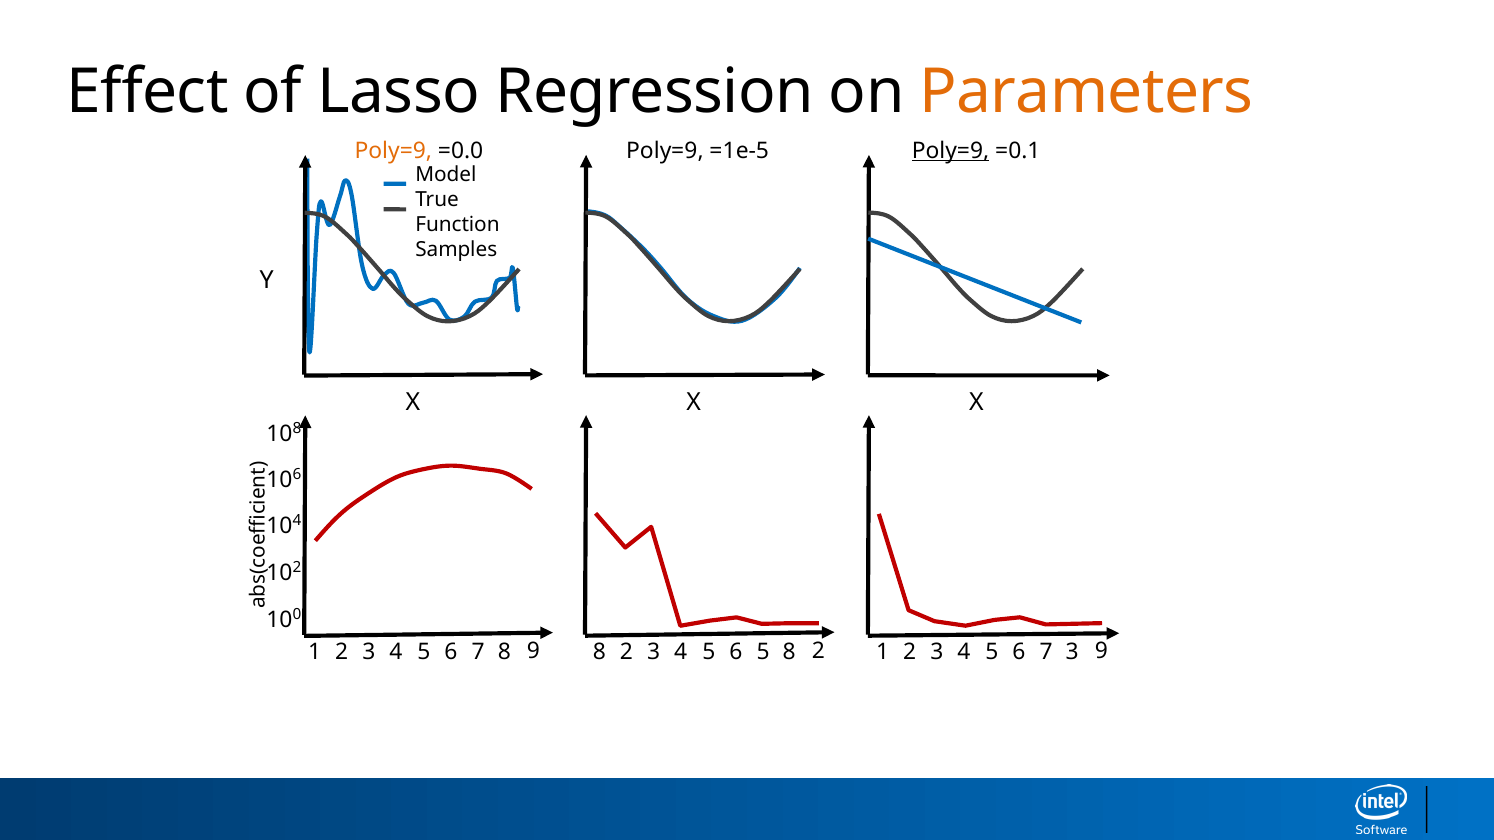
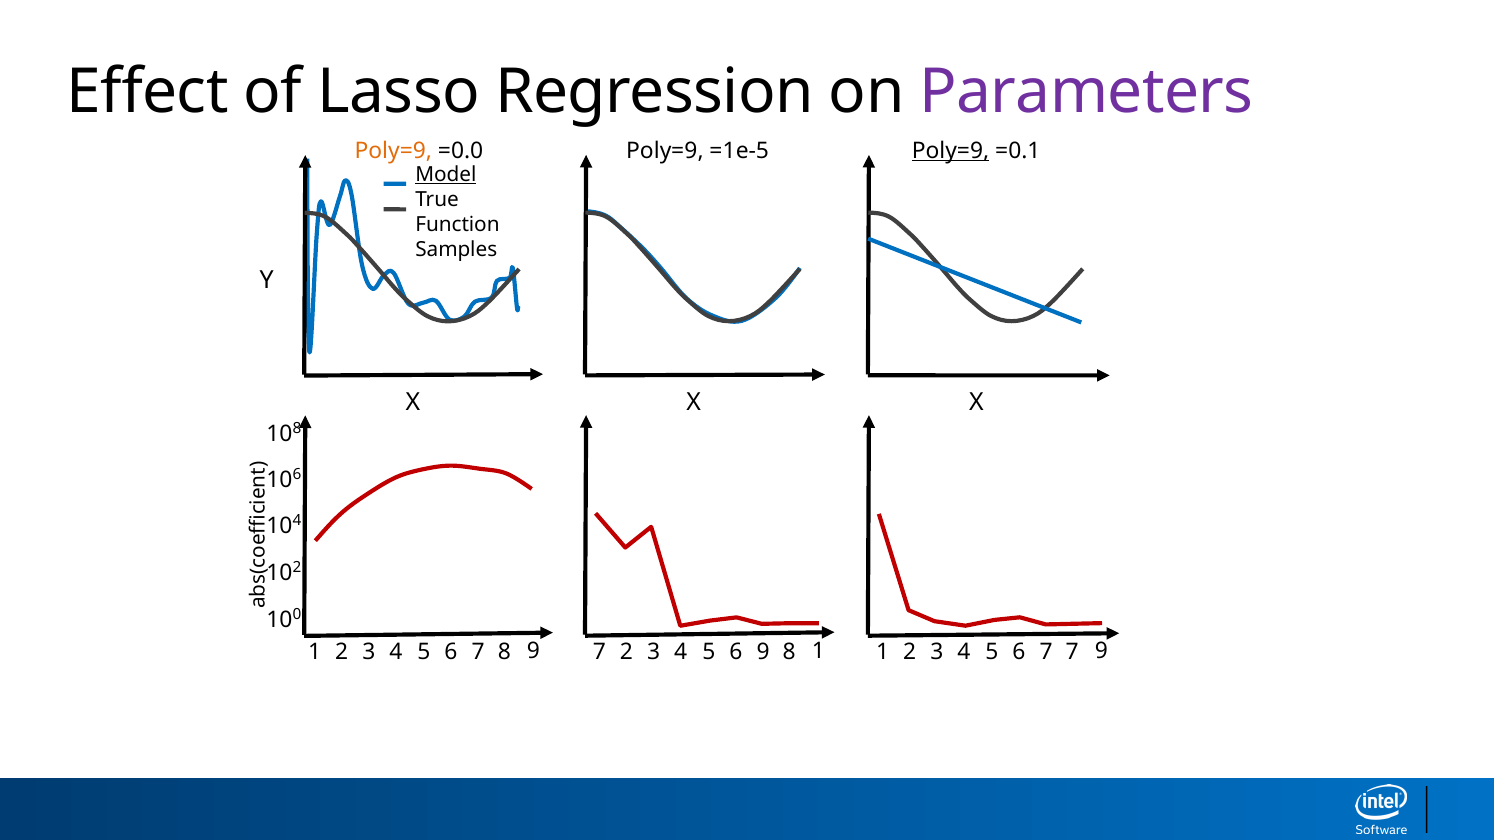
Parameters colour: orange -> purple (1087, 92)
Model underline: none -> present (446, 175)
9 8: 8 -> 7 (599, 653)
6 5: 5 -> 9 (763, 653)
2: 2 -> 1 (818, 651)
7 3: 3 -> 7 (1072, 653)
